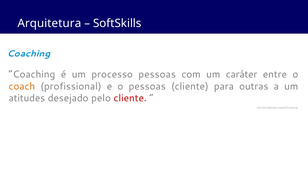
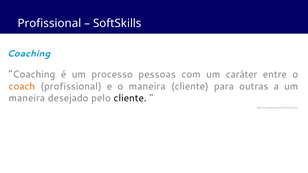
Arquitetura: Arquitetura -> Profissional (49, 23)
o pessoas: pessoas -> maneira (147, 86)
atitudes: atitudes -> maneira (27, 98)
cliente colour: red -> black (130, 98)
